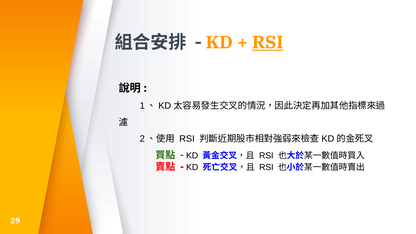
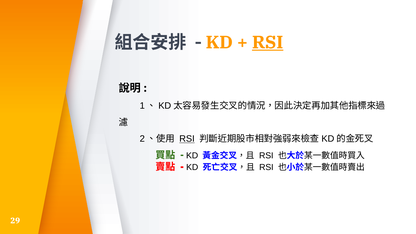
RSI underline: none -> present (187, 139)
